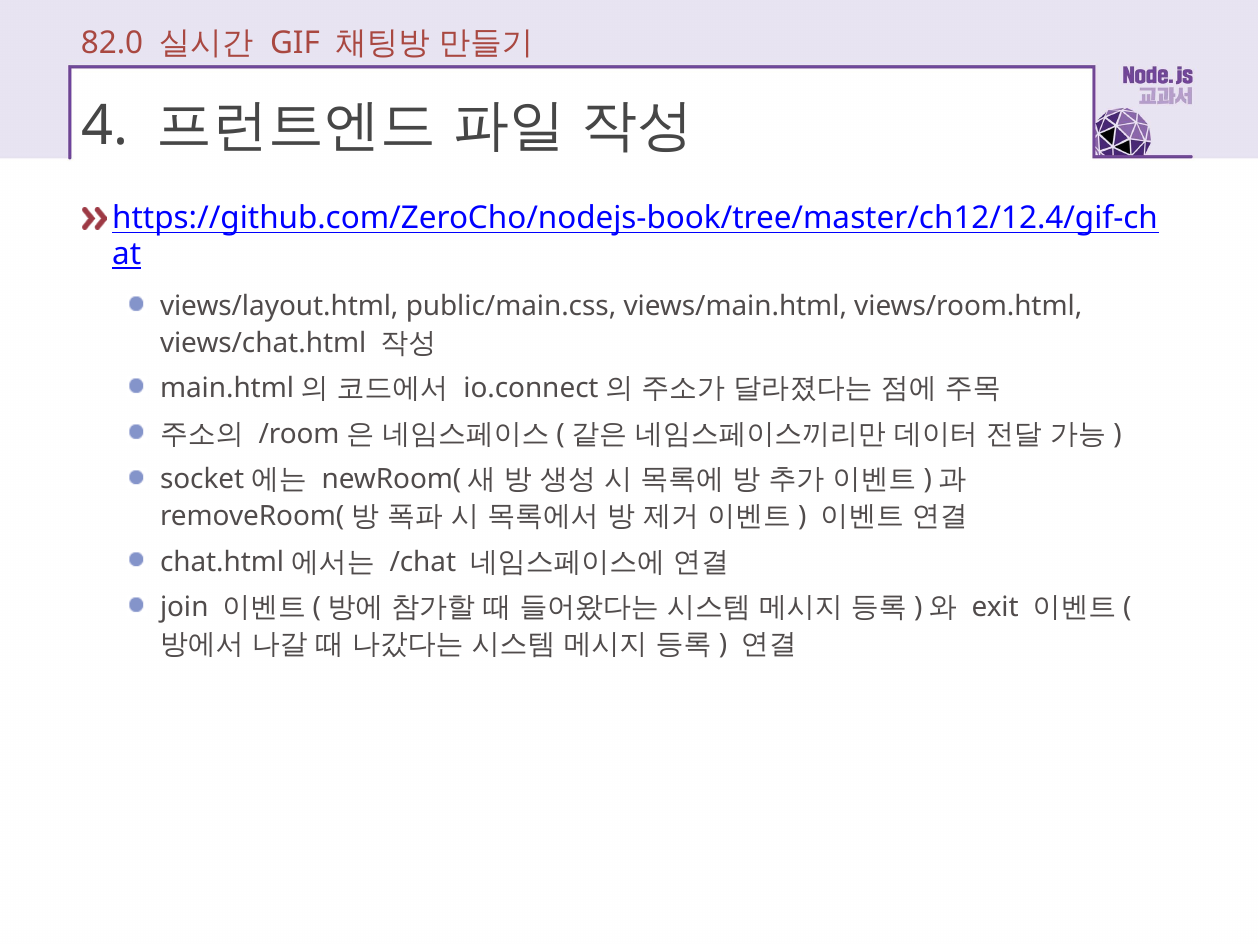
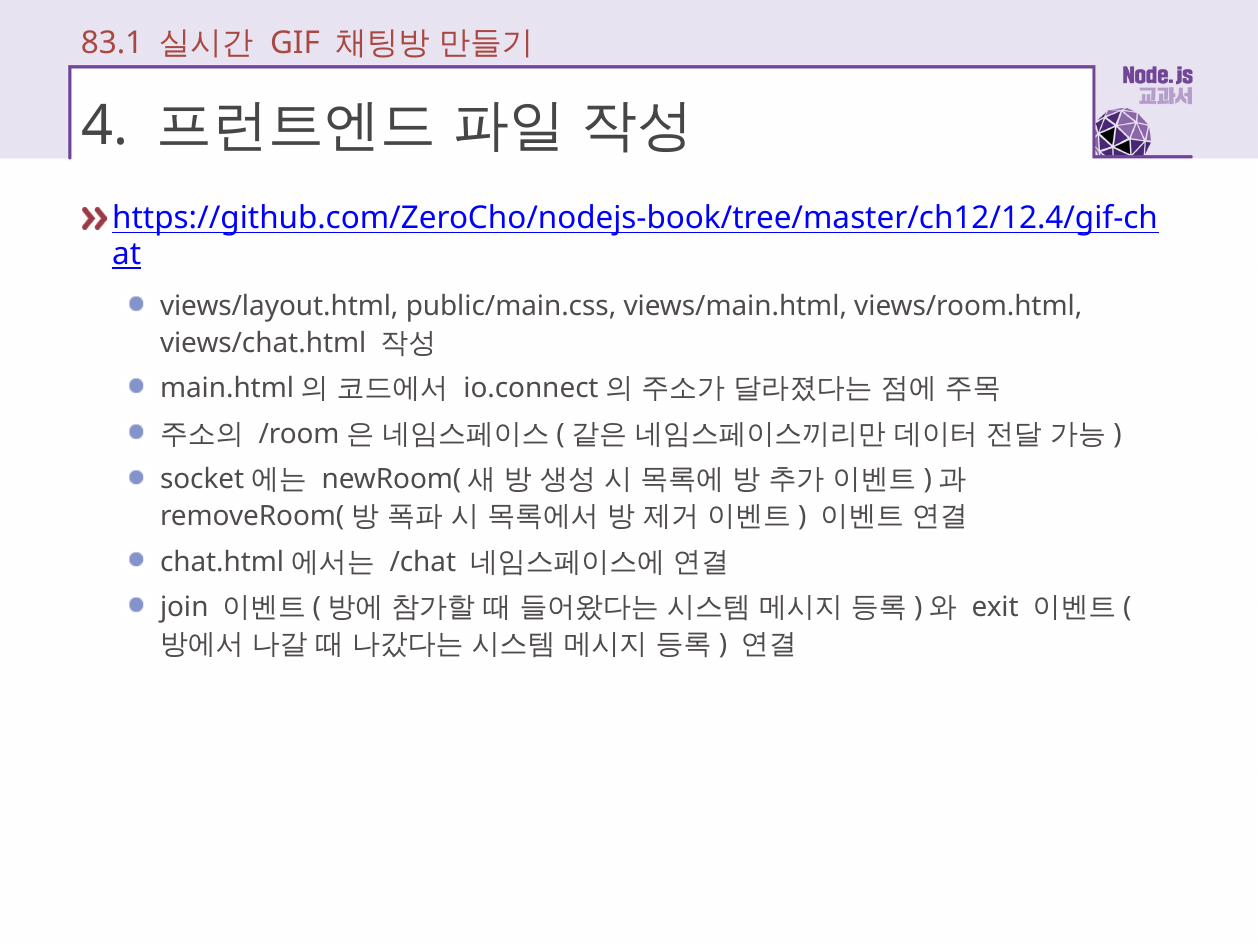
82.0: 82.0 -> 83.1 (112, 43)
